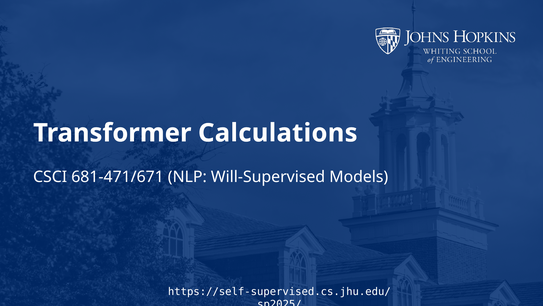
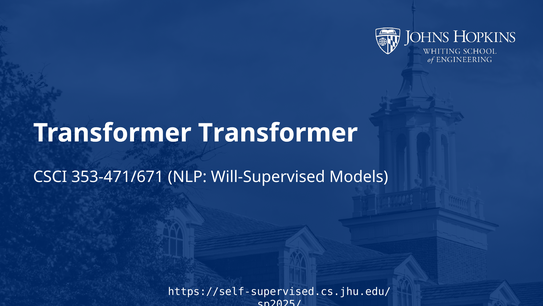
Transformer Calculations: Calculations -> Transformer (278, 133)
681-471/671: 681-471/671 -> 353-471/671 (118, 177)
